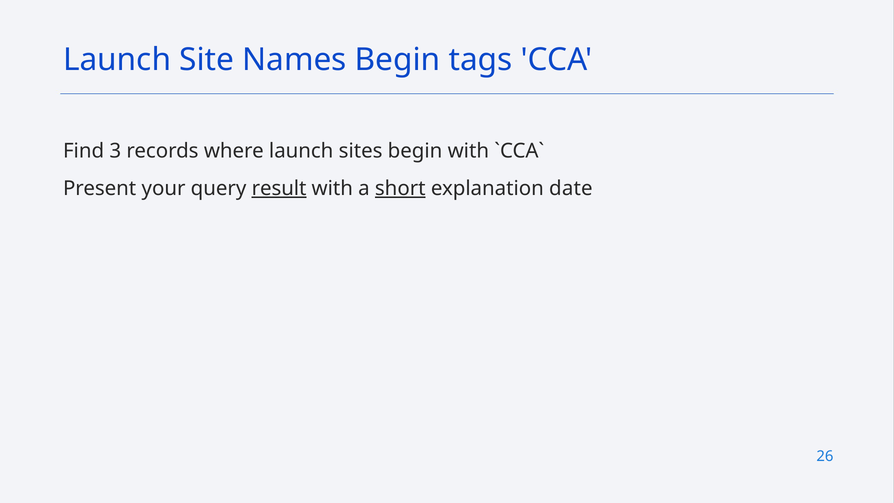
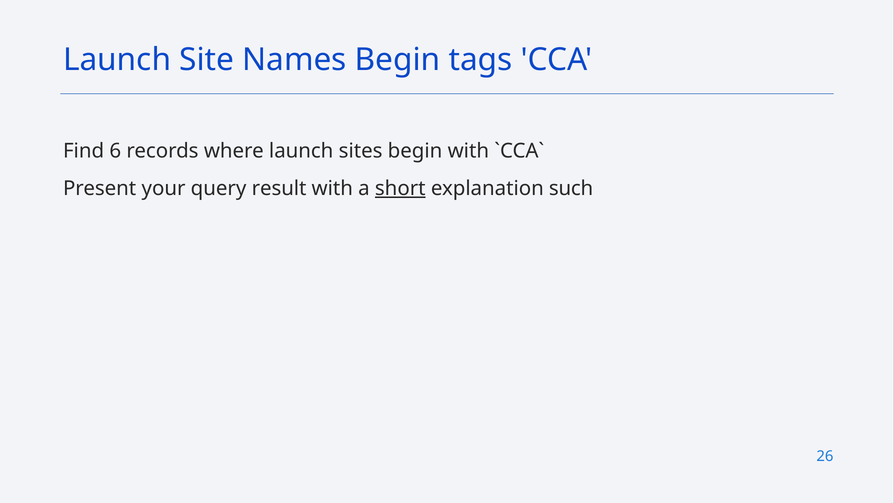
3: 3 -> 6 (115, 151)
result underline: present -> none (279, 188)
date: date -> such (571, 188)
